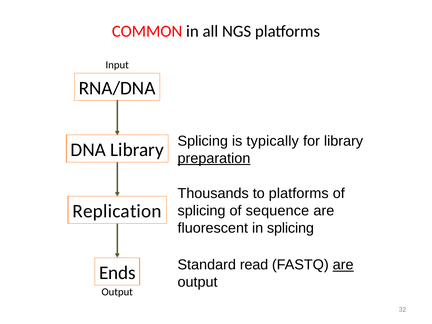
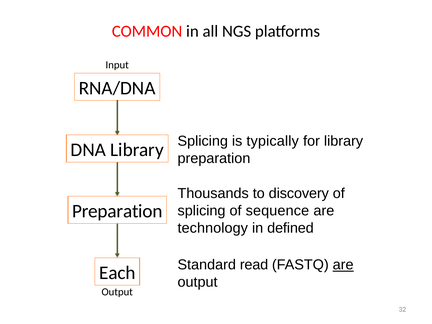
preparation underline: present -> none (214, 158)
to platforms: platforms -> discovery (299, 193)
Replication: Replication -> Preparation (117, 211)
fluorescent: fluorescent -> technology (213, 228)
in splicing: splicing -> defined (290, 228)
Ends: Ends -> Each (117, 273)
